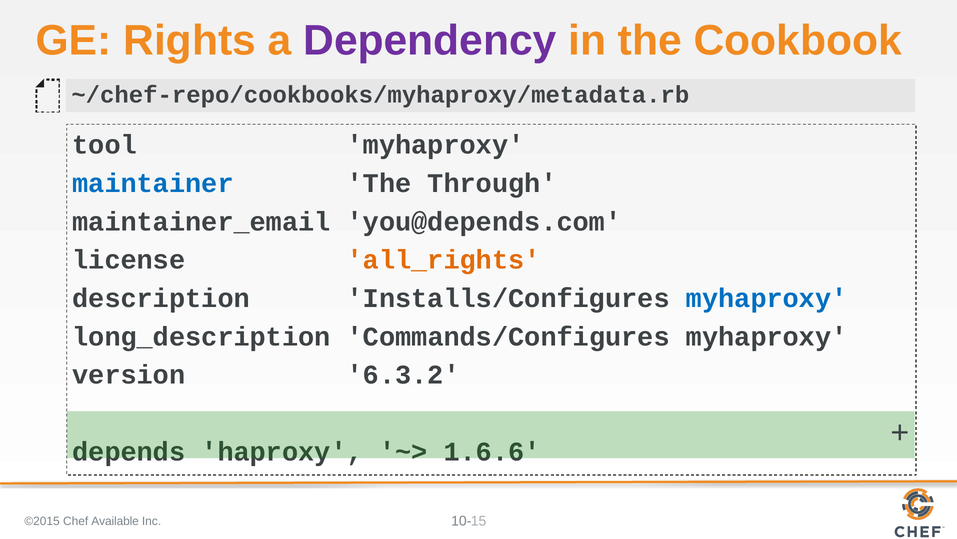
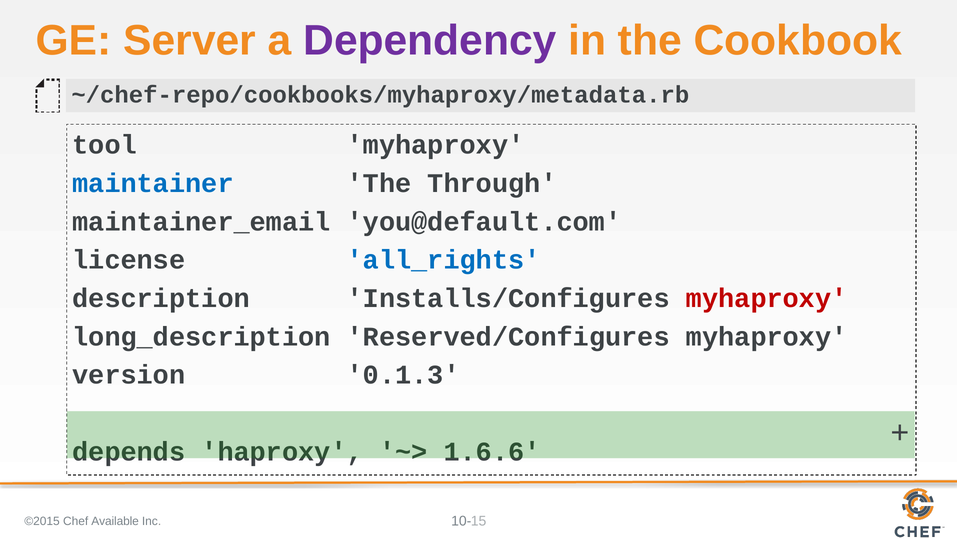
Rights: Rights -> Server (190, 41)
you@depends.com: you@depends.com -> you@default.com (484, 221)
all_rights colour: orange -> blue (444, 260)
myhaproxy colour: blue -> red (767, 298)
Commands/Configures: Commands/Configures -> Reserved/Configures (508, 336)
6.3.2: 6.3.2 -> 0.1.3 (403, 374)
